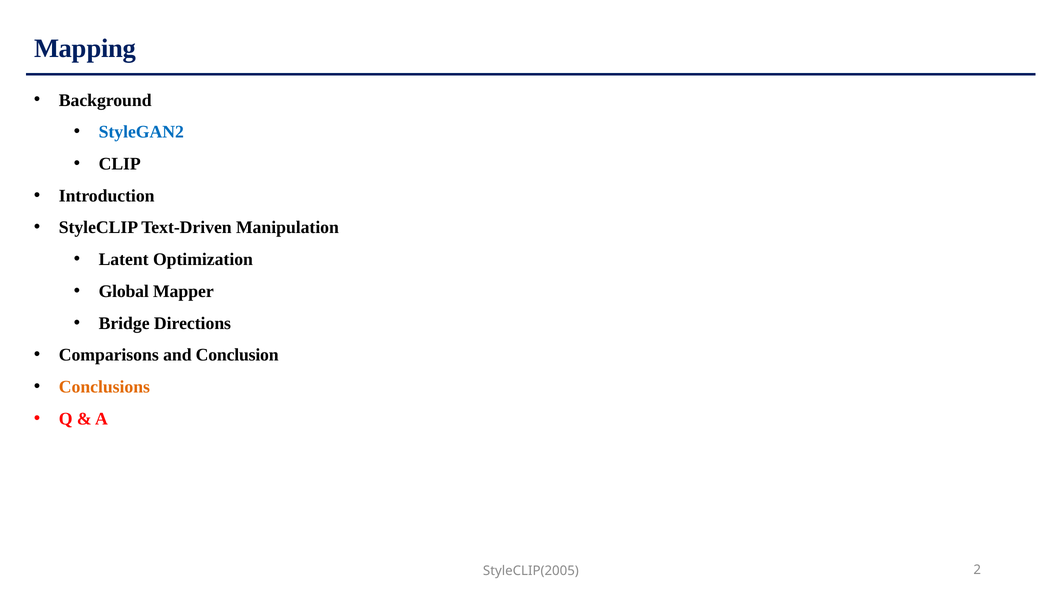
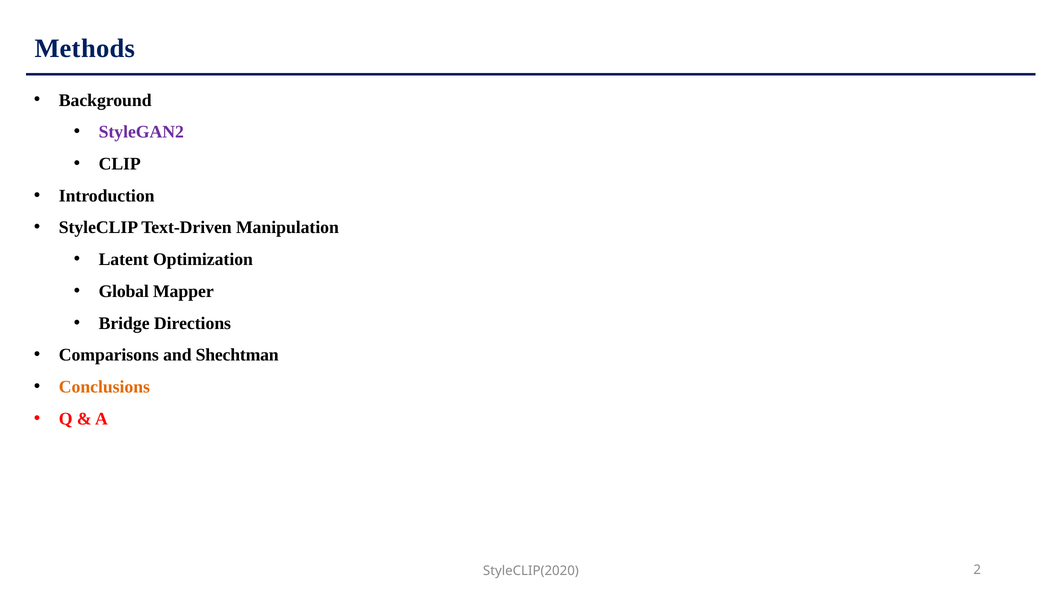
Mapping: Mapping -> Methods (85, 48)
StyleGAN2 colour: blue -> purple (141, 132)
Conclusion: Conclusion -> Shechtman (237, 355)
StyleCLIP(2005: StyleCLIP(2005 -> StyleCLIP(2020 (531, 570)
